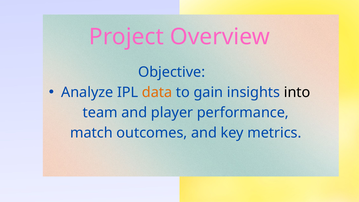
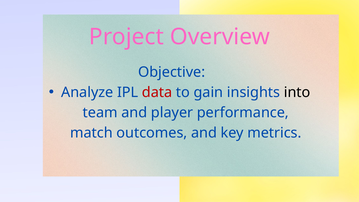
data colour: orange -> red (157, 92)
